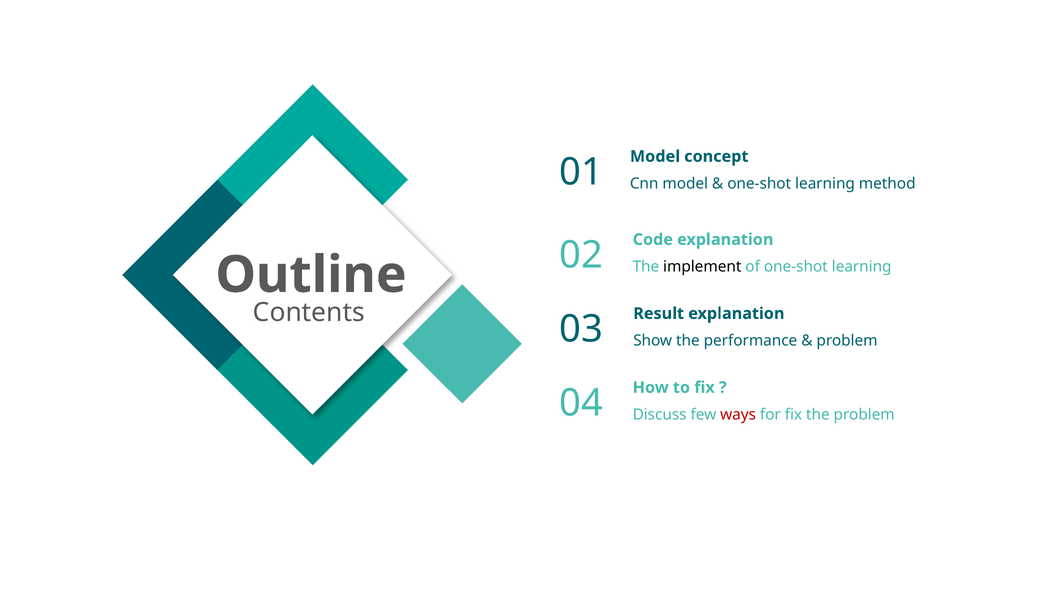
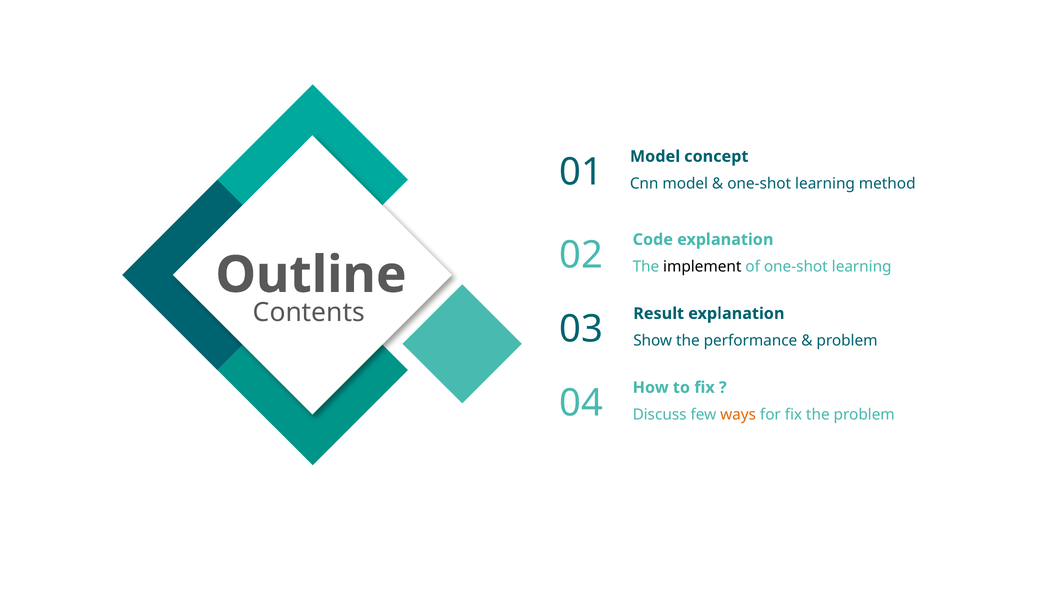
ways colour: red -> orange (738, 415)
